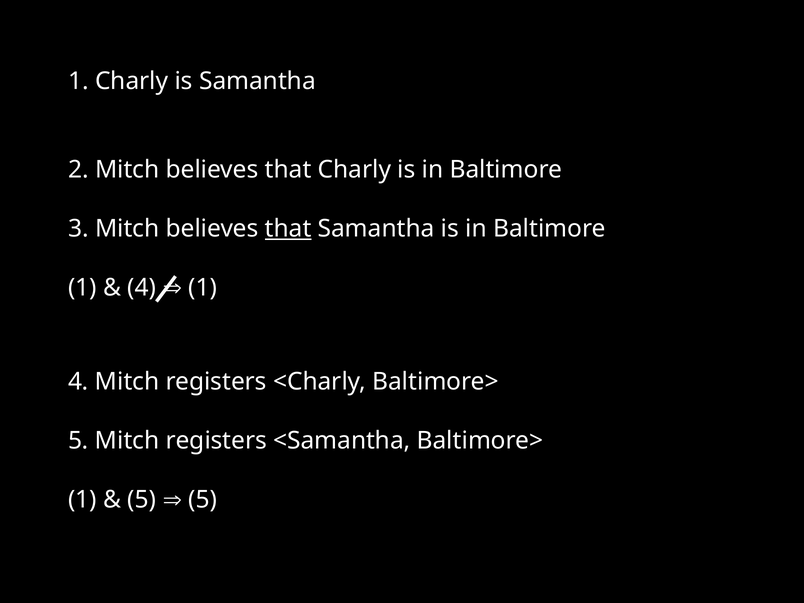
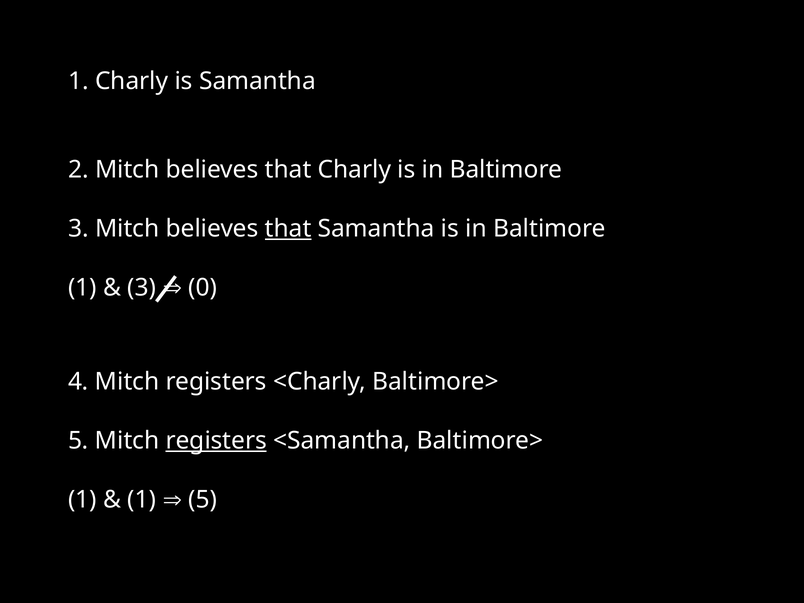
4: 4 -> 3 (142, 288)
1: 1 -> 0 (203, 288)
registers underline: none -> present (216, 441)
5: 5 -> 1 (142, 500)
